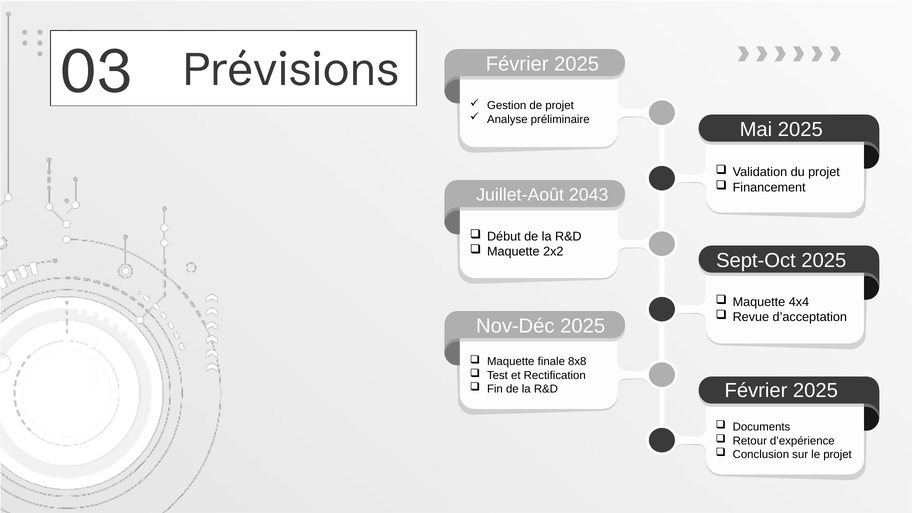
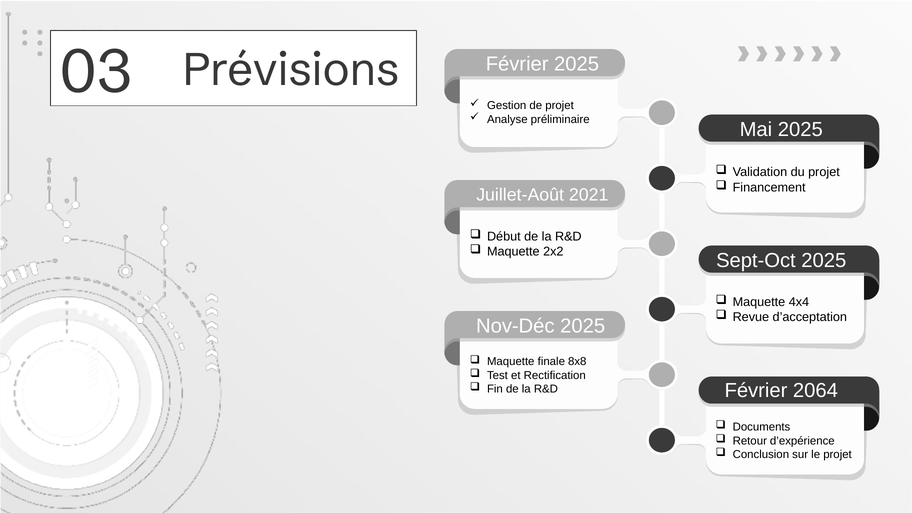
2043: 2043 -> 2021 (589, 195)
2025: 2025 -> 2064 (815, 390)
